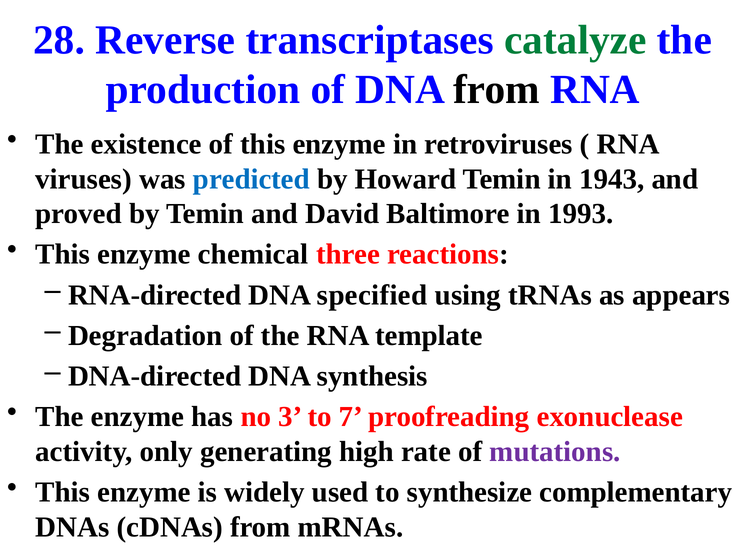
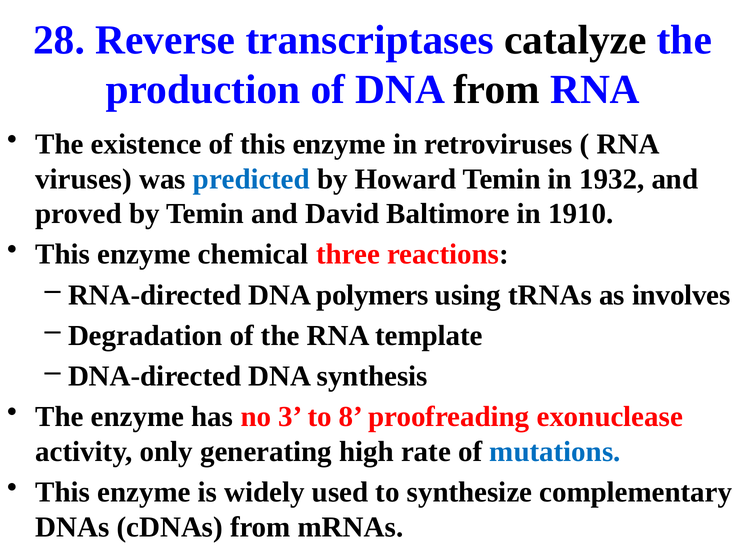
catalyze colour: green -> black (575, 40)
1943: 1943 -> 1932 (612, 179)
1993: 1993 -> 1910 (581, 214)
specified: specified -> polymers (372, 295)
appears: appears -> involves (681, 295)
7: 7 -> 8 (351, 417)
mutations colour: purple -> blue (555, 452)
